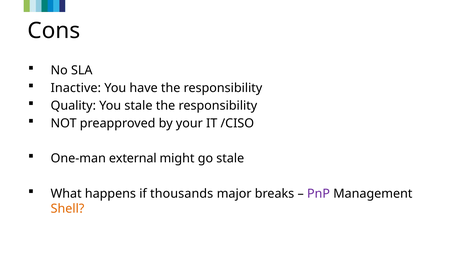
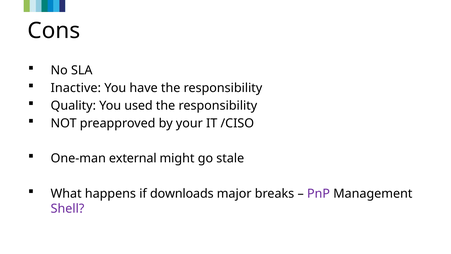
You stale: stale -> used (139, 106)
thousands: thousands -> downloads (182, 193)
Shell colour: orange -> purple (67, 208)
